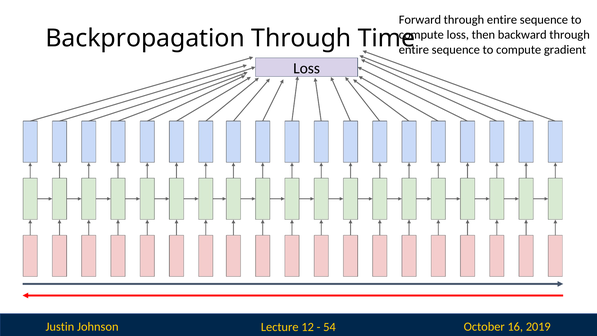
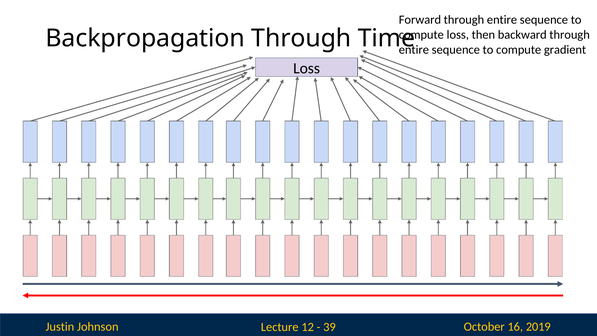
54: 54 -> 39 (330, 327)
